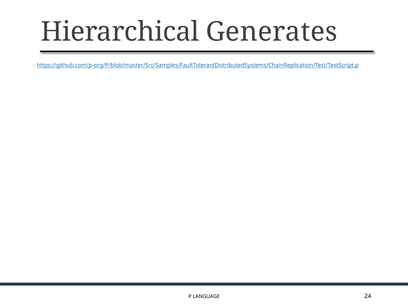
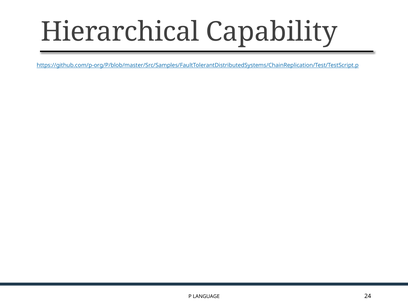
Generates: Generates -> Capability (272, 32)
